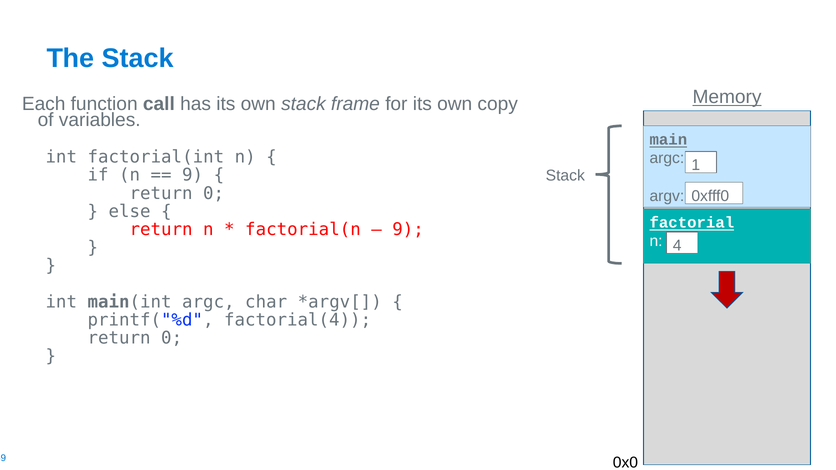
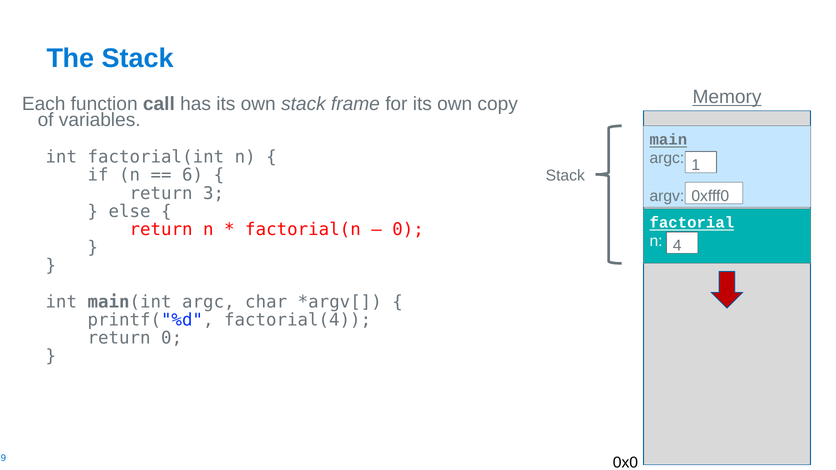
9: 9 -> 6 (193, 175)
0: 0 -> 3 (214, 193)
9: 9 -> 0 (408, 230)
